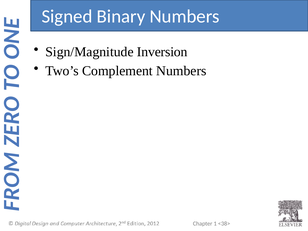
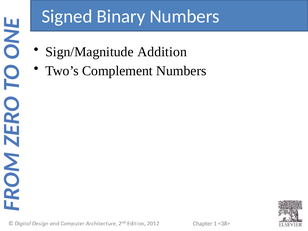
Inversion: Inversion -> Addition (162, 52)
